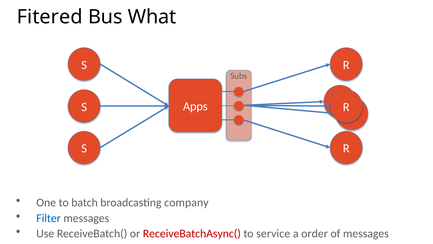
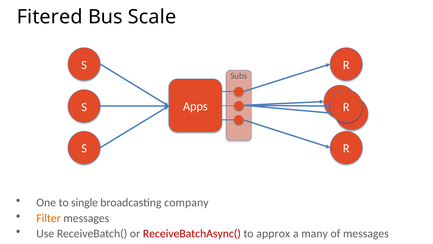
What: What -> Scale (152, 17)
batch: batch -> single (85, 202)
Filter colour: blue -> orange (49, 218)
service: service -> approx (273, 233)
order: order -> many (315, 233)
